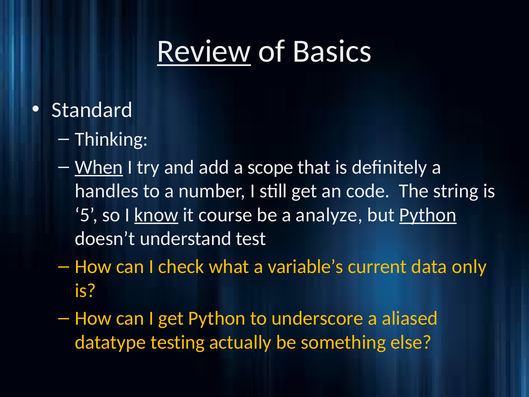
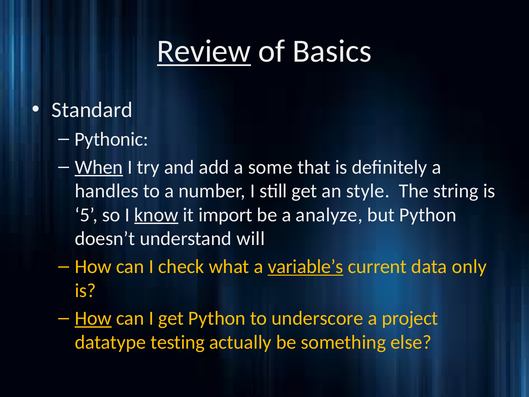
Thinking: Thinking -> Pythonic (111, 139)
scope: scope -> some (270, 167)
code: code -> style (368, 191)
course: course -> import (226, 215)
Python underline: present -> none (428, 215)
test: test -> will (251, 239)
variable’s underline: none -> present (306, 266)
How underline: none -> present (93, 318)
aliased: aliased -> project (410, 318)
